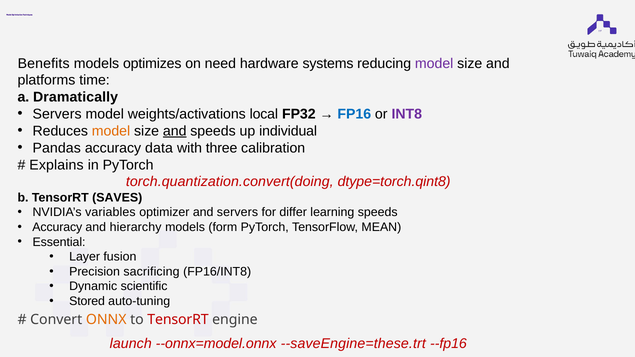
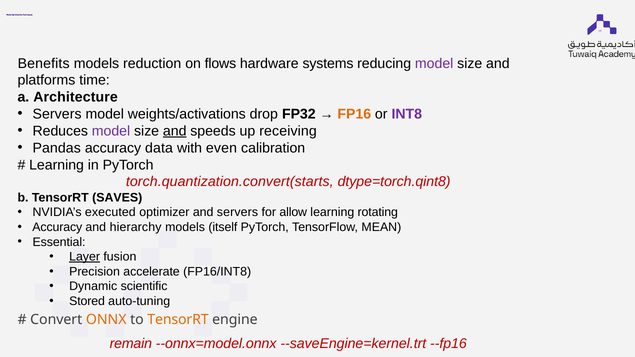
optimizes: optimizes -> reduction (152, 63)
need: need -> flows (220, 63)
Dramatically: Dramatically -> Architecture (76, 97)
local: local -> drop (264, 114)
FP16 colour: blue -> orange (354, 114)
model colour: orange -> purple (111, 131)
individual: individual -> receiving (288, 131)
three: three -> even (221, 148)
Explains: Explains -> Learning (57, 165)
torch.quantization.convert(doing: torch.quantization.convert(doing -> torch.quantization.convert(starts (230, 182)
variables: variables -> executed (110, 212)
differ: differ -> allow (293, 212)
learning speeds: speeds -> rotating (378, 212)
form: form -> itself (223, 227)
Layer underline: none -> present (85, 257)
sacrificing: sacrificing -> accelerate (152, 272)
TensorRT colour: red -> orange (178, 320)
launch: launch -> remain (131, 344)
--saveEngine=these.trt: --saveEngine=these.trt -> --saveEngine=kernel.trt (353, 344)
